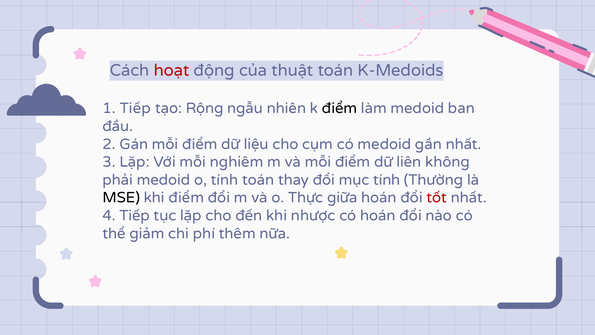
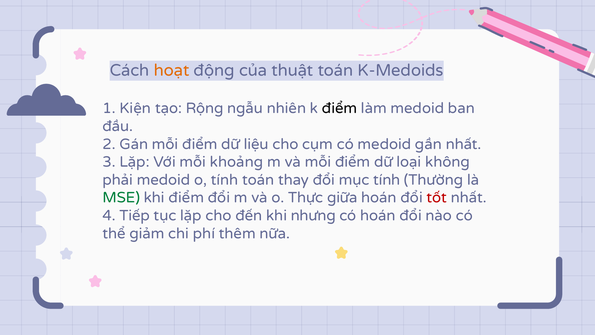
hoạt colour: red -> orange (172, 70)
1 Tiếp: Tiếp -> Kiện (135, 108)
nghiêm: nghiêm -> khoảng (237, 162)
liên: liên -> loại (409, 162)
MSE colour: black -> green (121, 198)
nhược: nhược -> nhưng (313, 215)
